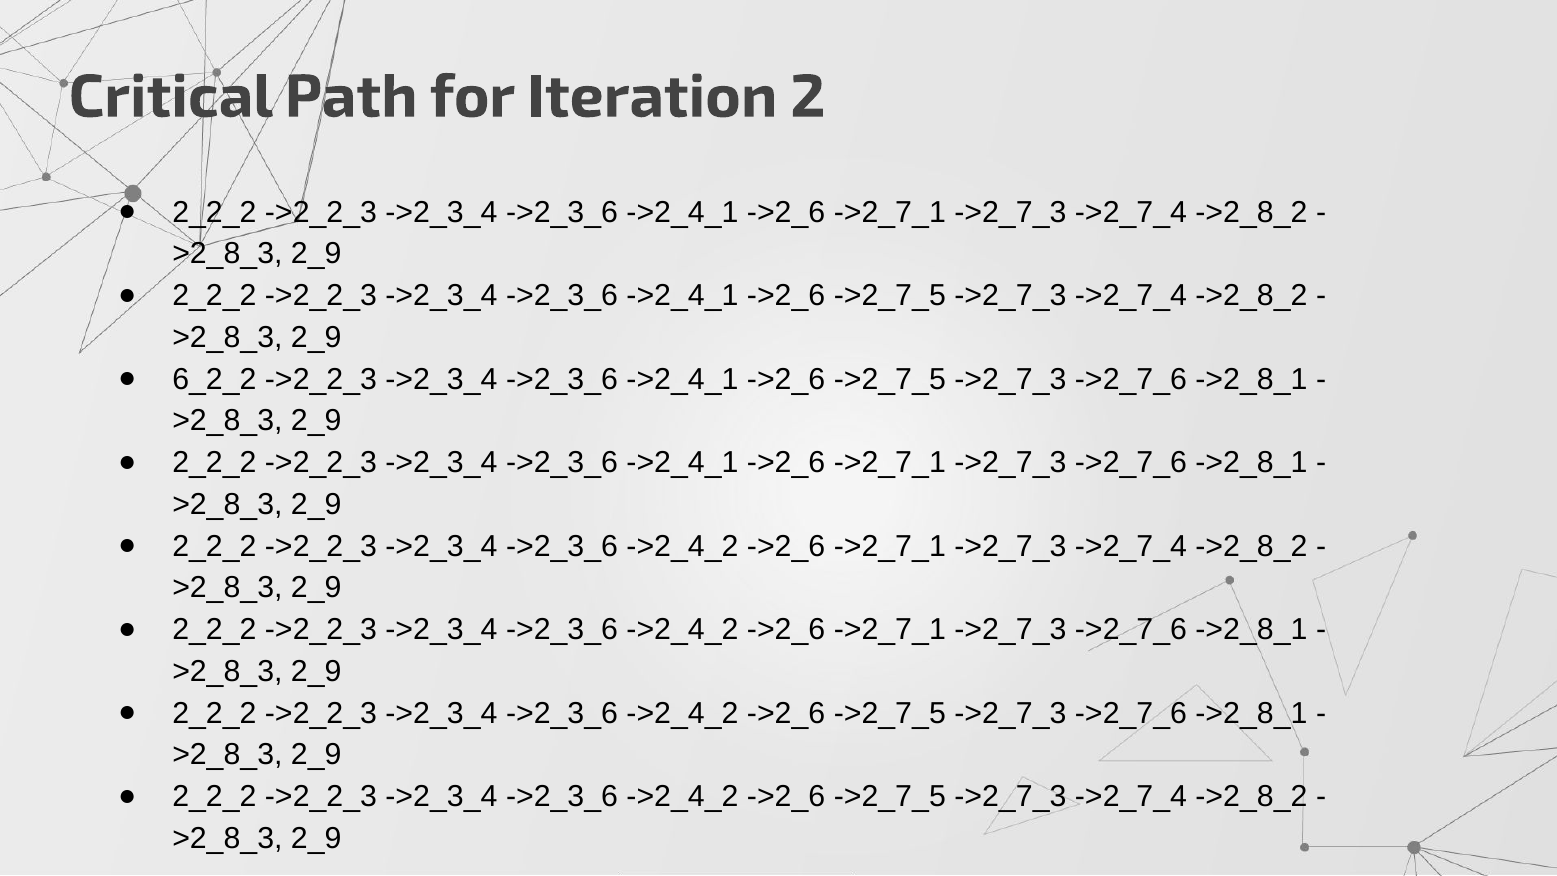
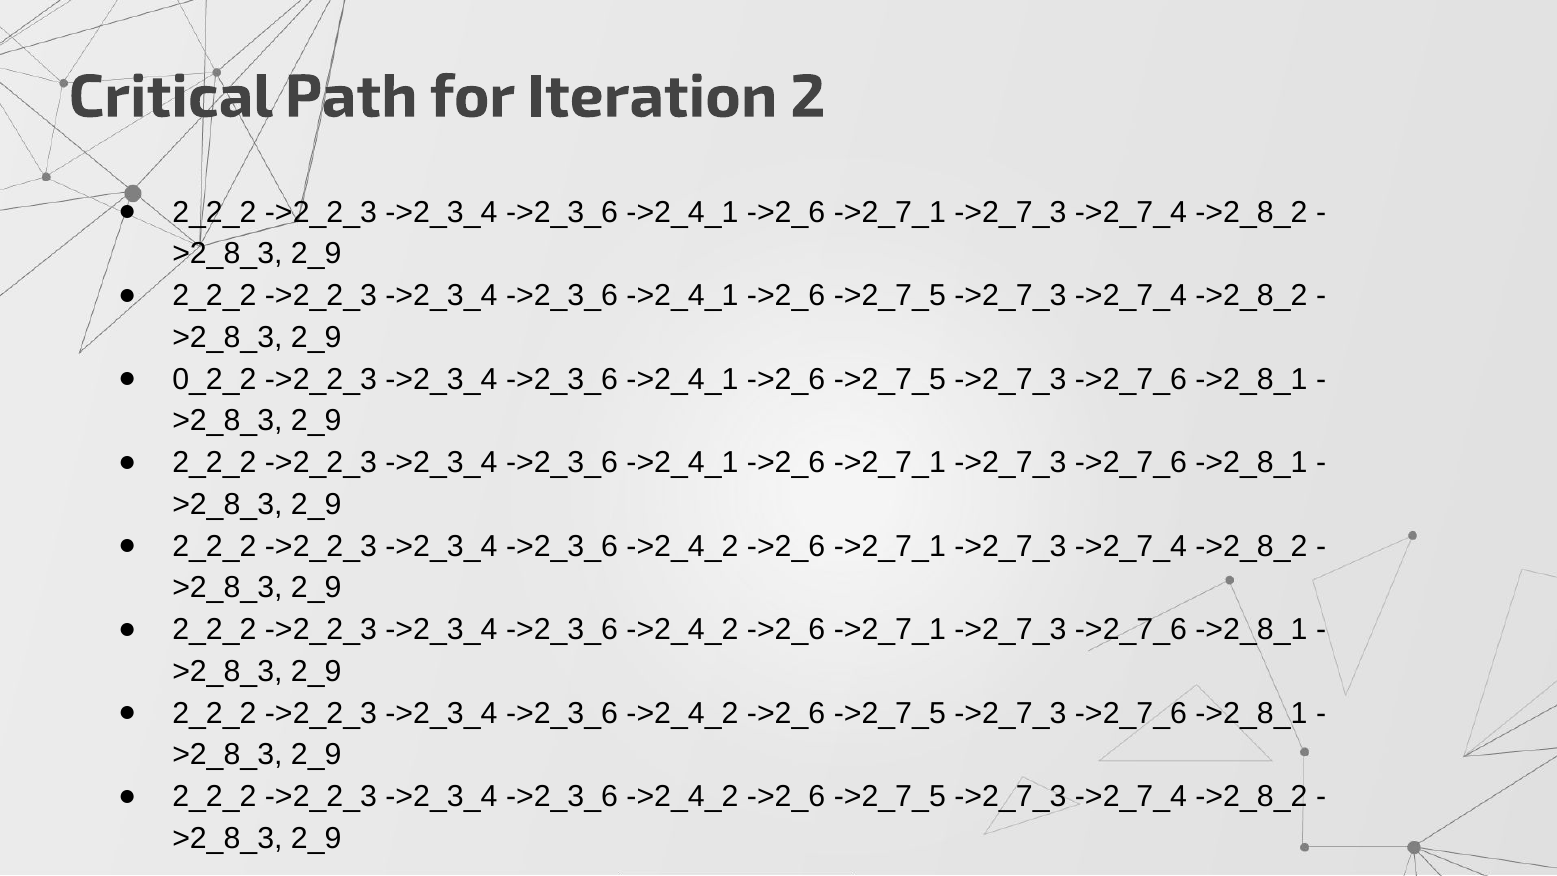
6_2_2: 6_2_2 -> 0_2_2 (214, 379)
